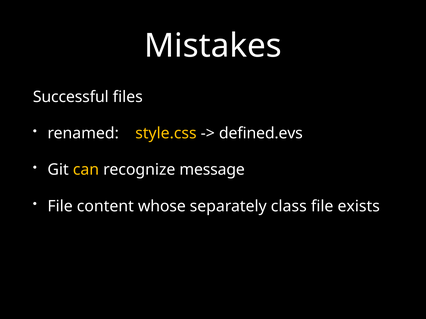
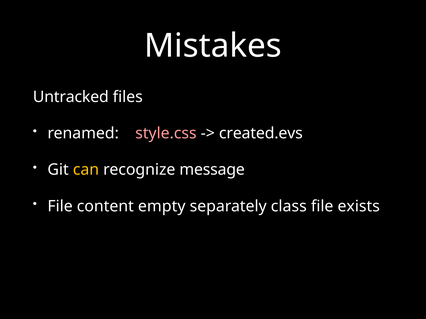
Successful: Successful -> Untracked (71, 97)
style.css colour: yellow -> pink (166, 134)
defined.evs: defined.evs -> created.evs (261, 134)
whose: whose -> empty (162, 206)
